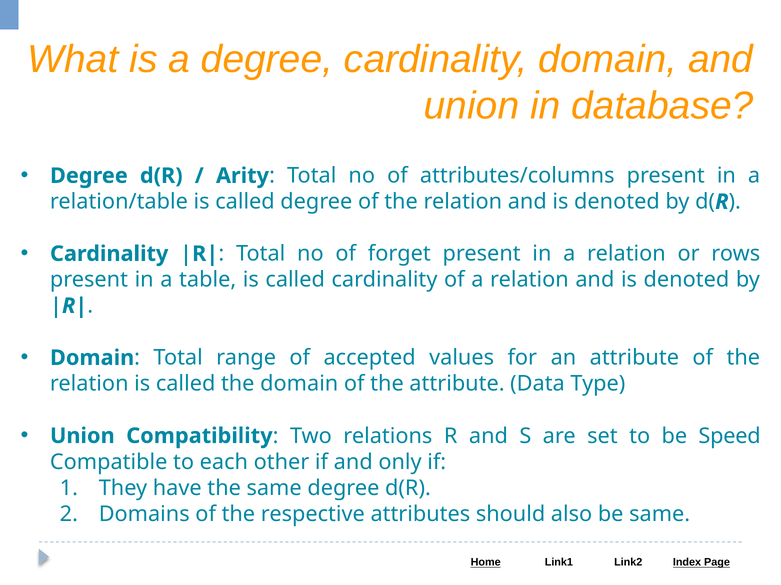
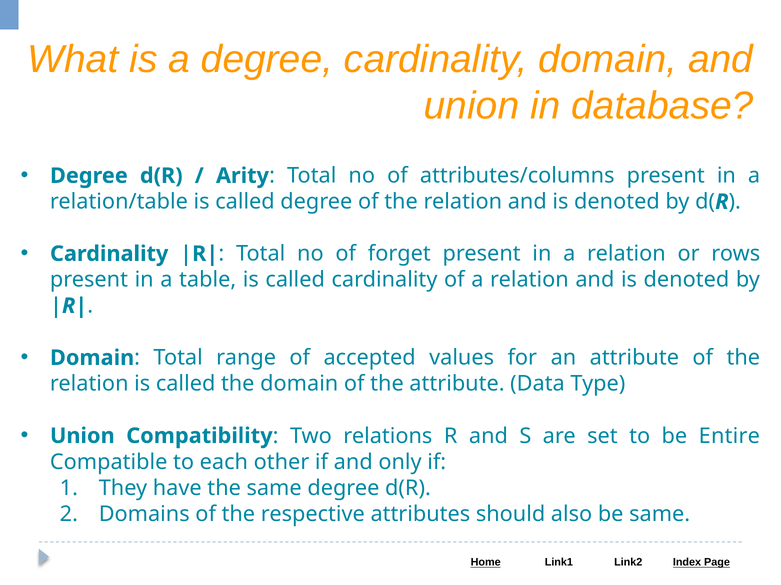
Speed: Speed -> Entire (729, 436)
